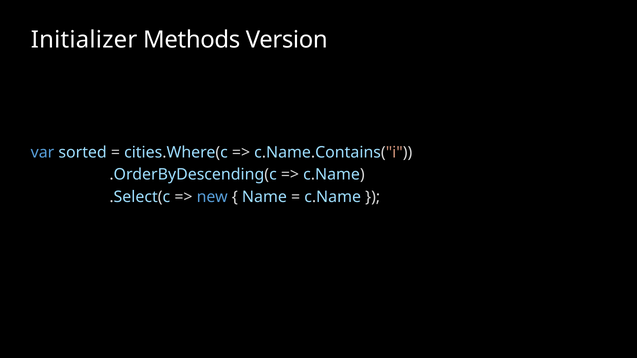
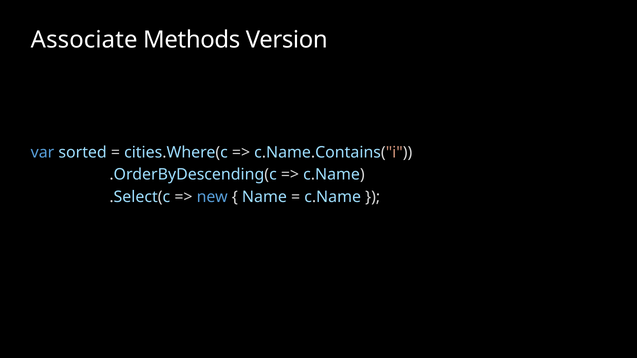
Initializer: Initializer -> Associate (84, 40)
